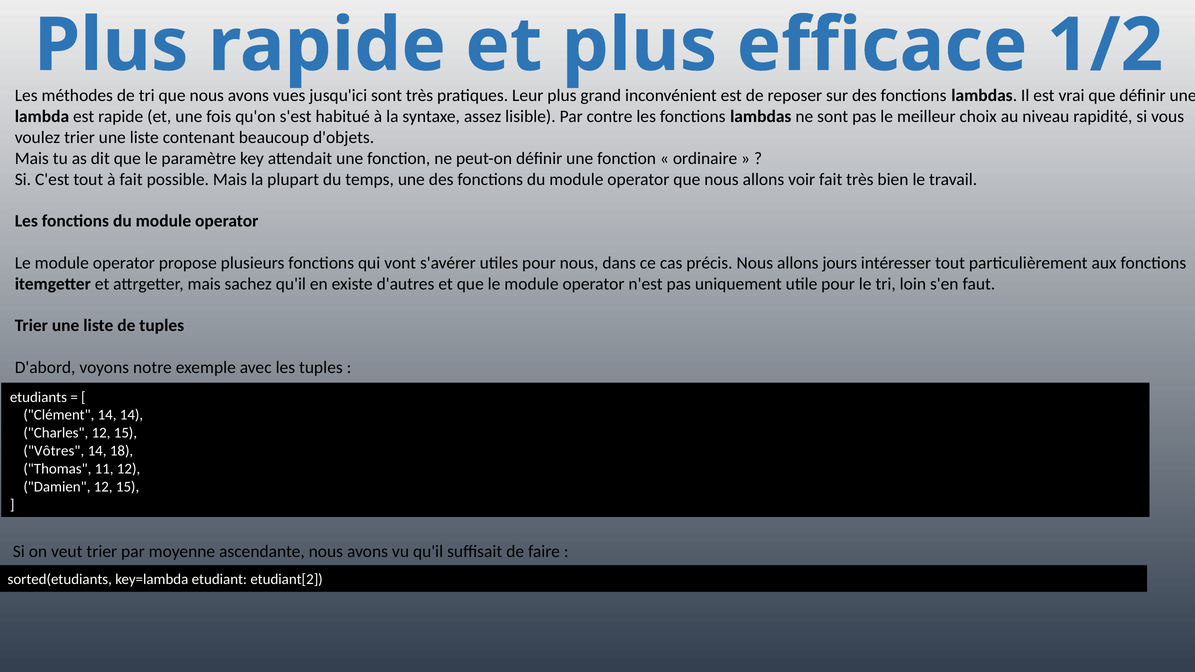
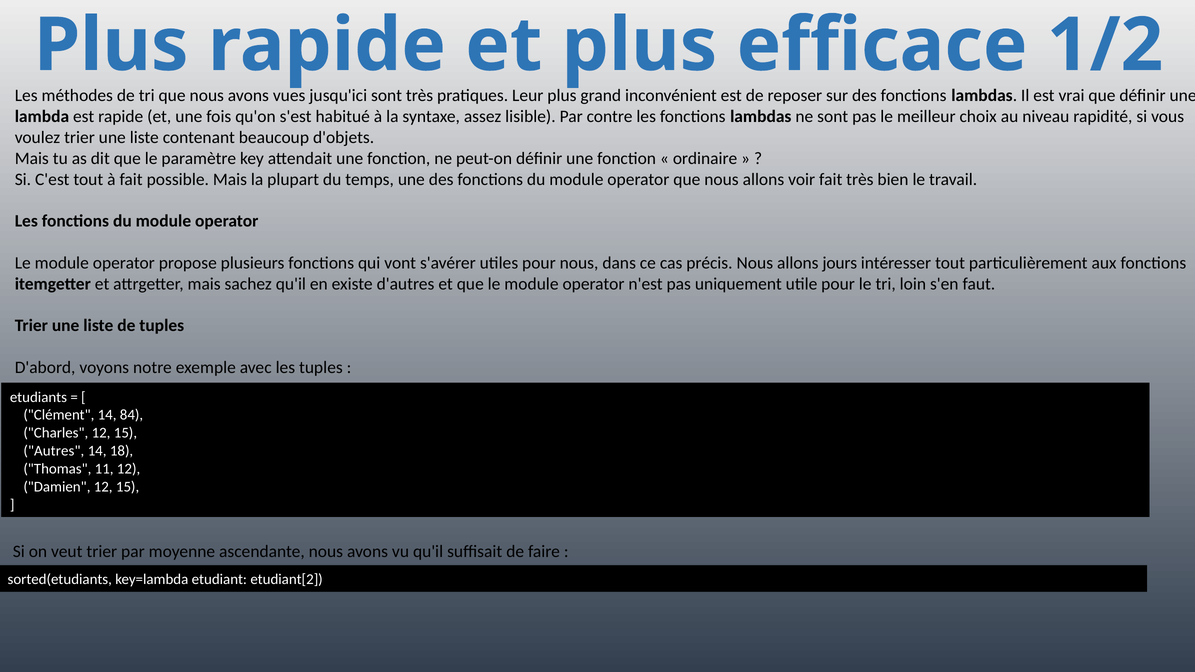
14 14: 14 -> 84 (132, 415)
Vôtres: Vôtres -> Autres (54, 451)
